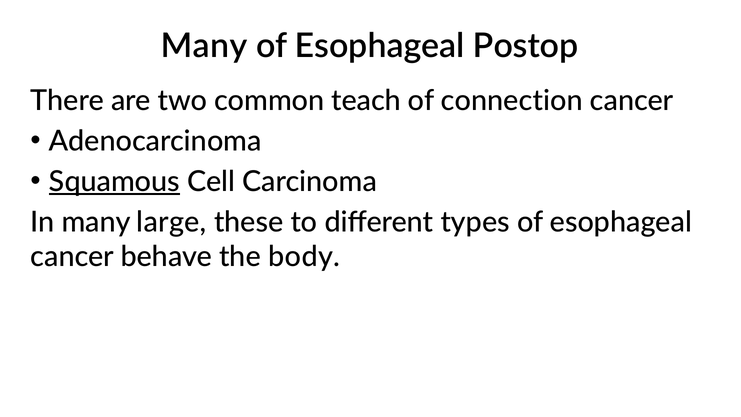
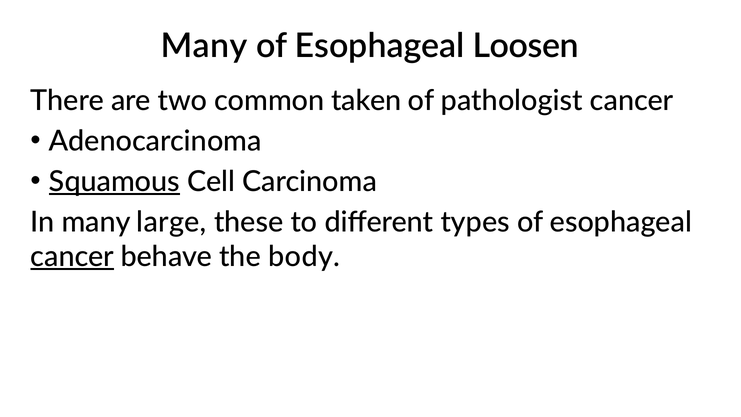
Postop: Postop -> Loosen (526, 46)
teach: teach -> taken (366, 101)
connection: connection -> pathologist (512, 101)
cancer underline: none -> present (72, 257)
